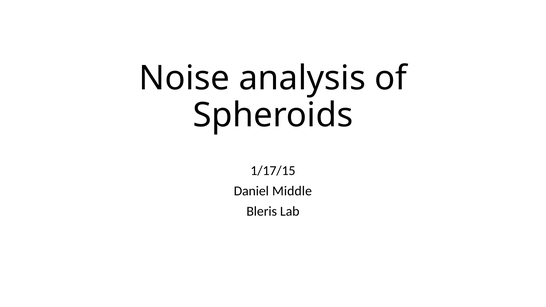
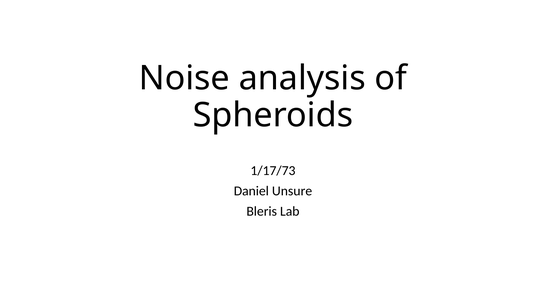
1/17/15: 1/17/15 -> 1/17/73 (273, 171)
Middle: Middle -> Unsure (292, 191)
